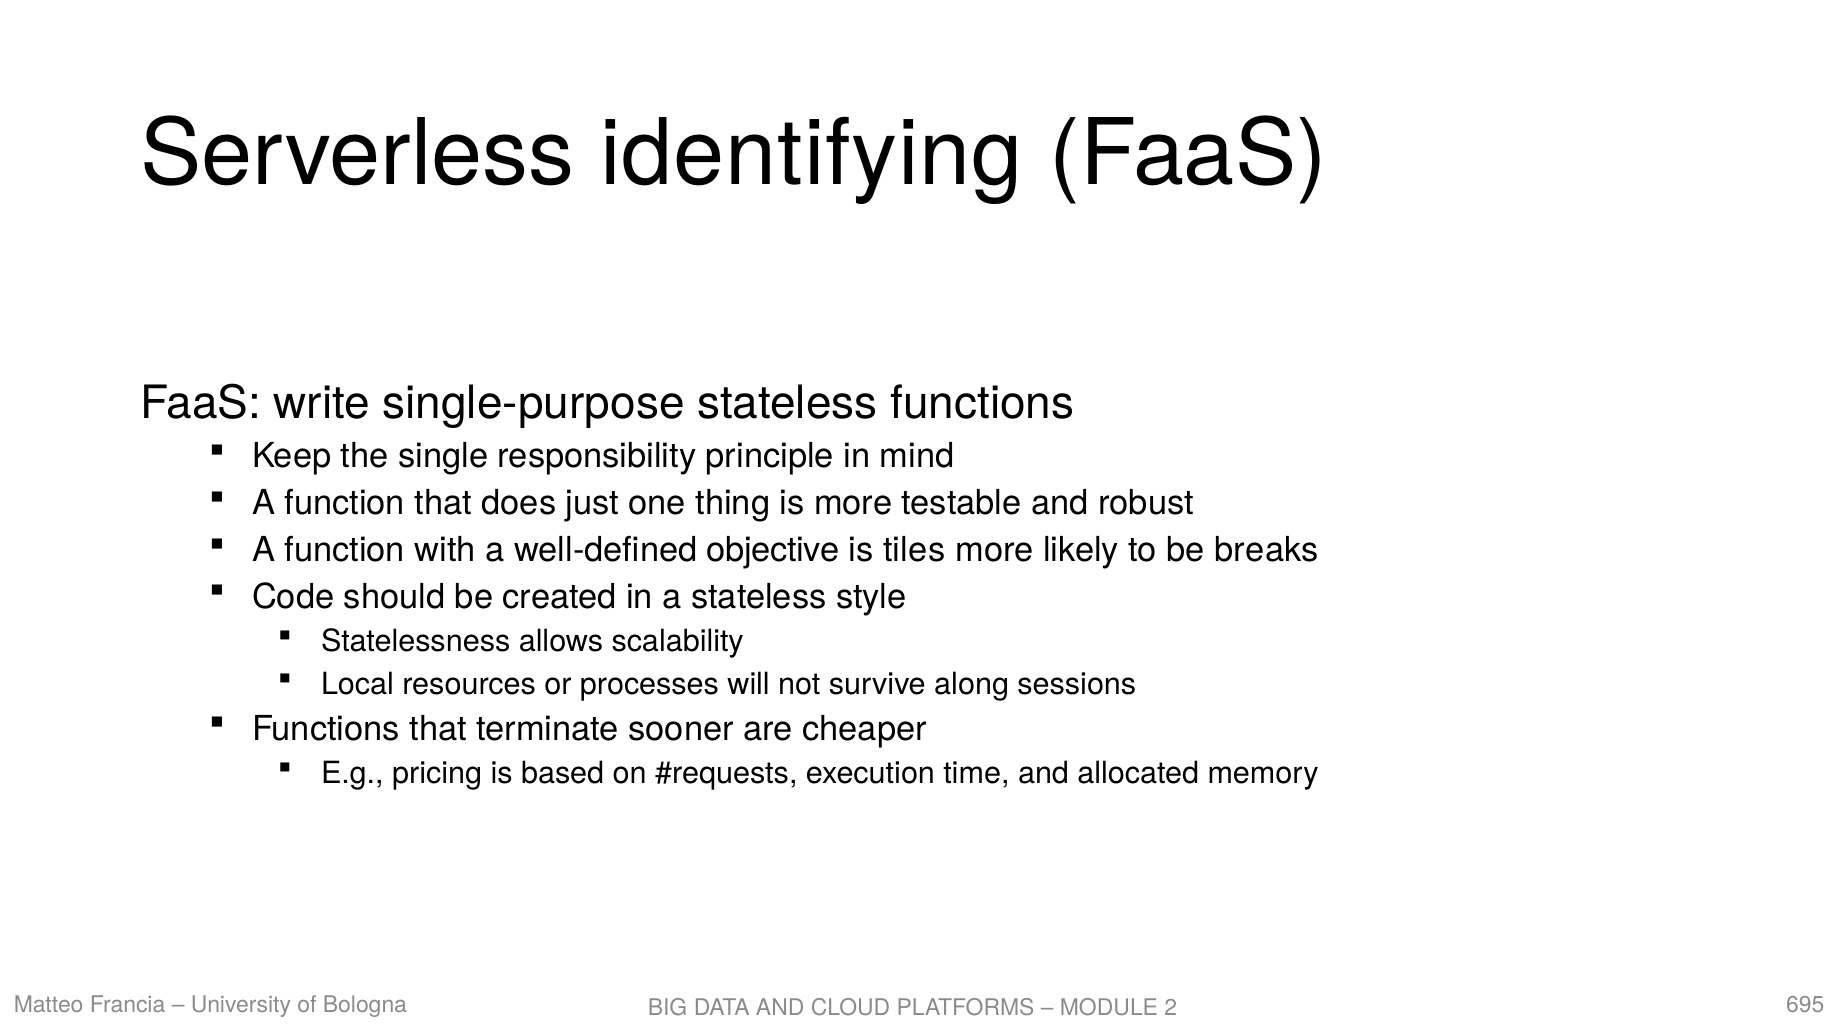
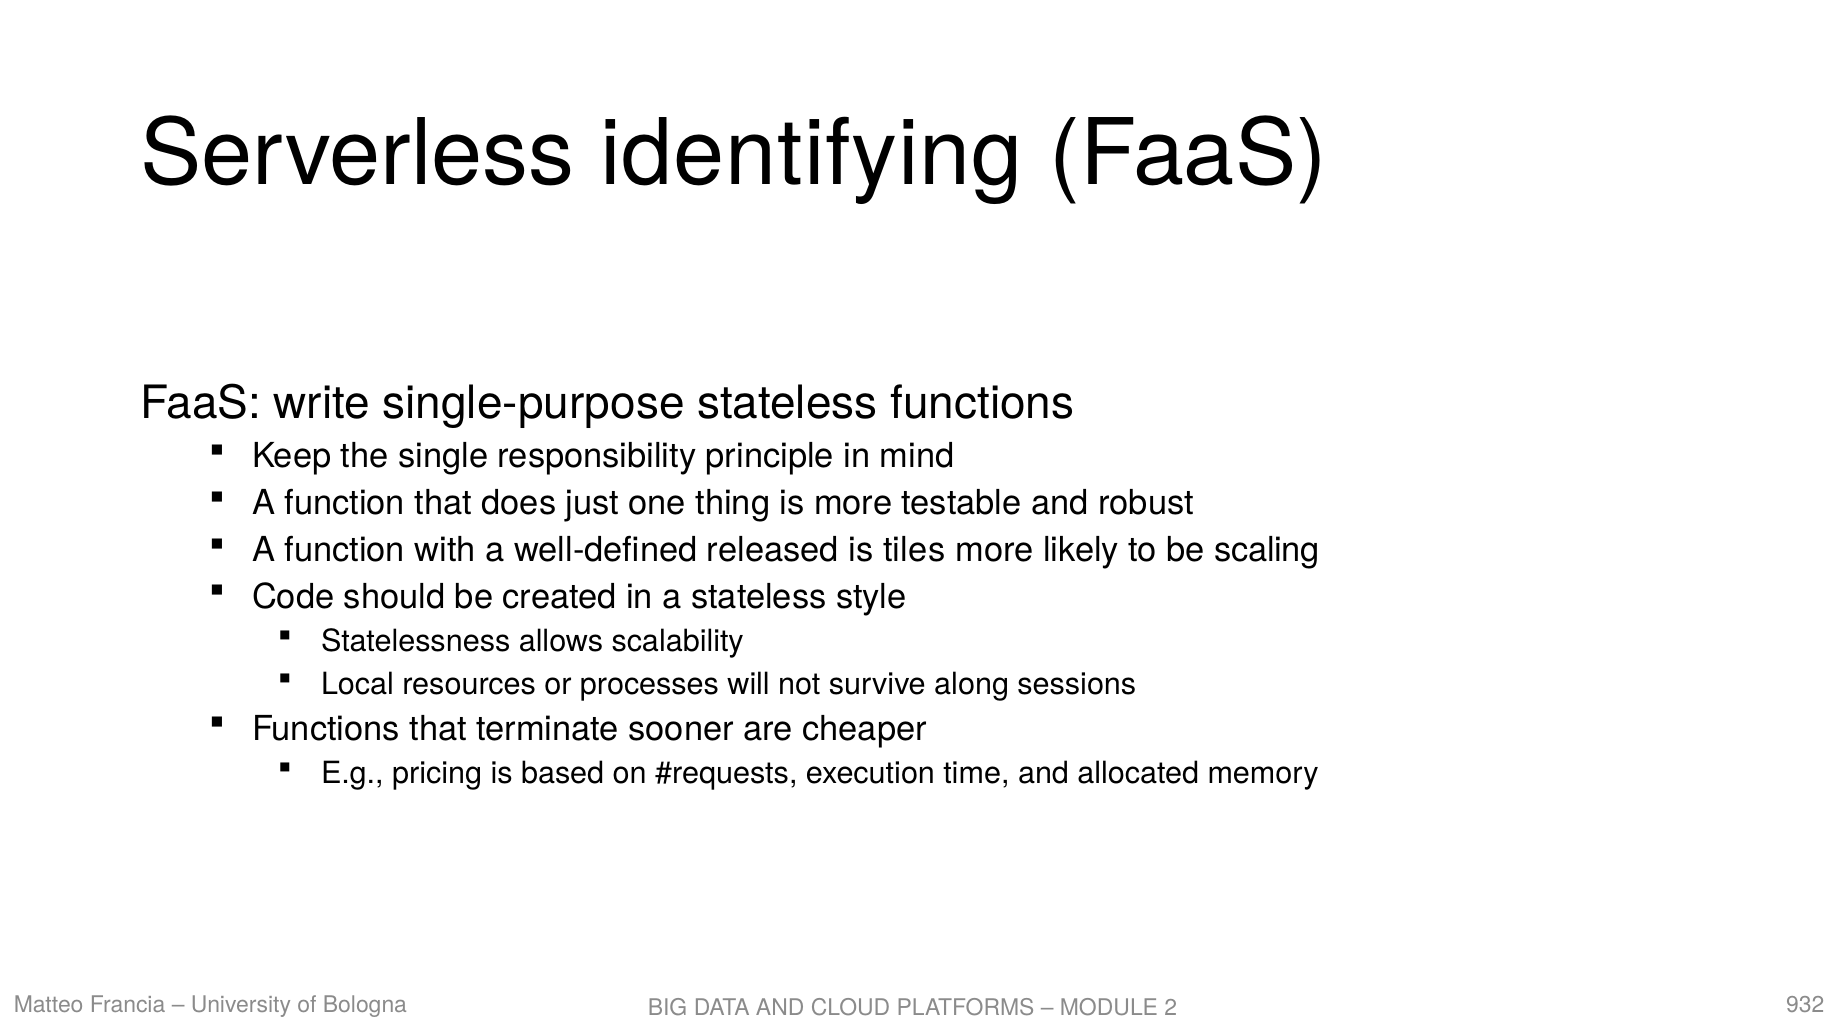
objective: objective -> released (773, 550)
breaks: breaks -> scaling (1267, 550)
695: 695 -> 932 (1805, 1005)
